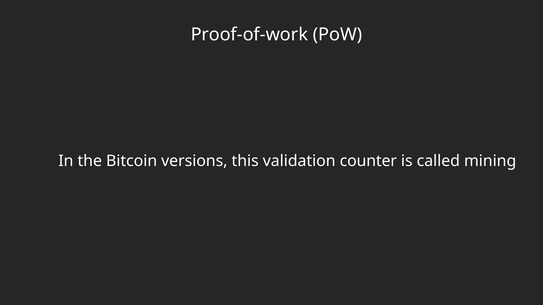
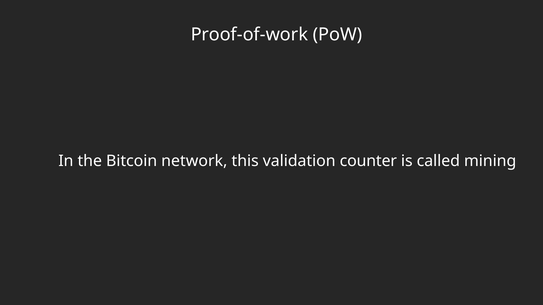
versions: versions -> network (194, 161)
